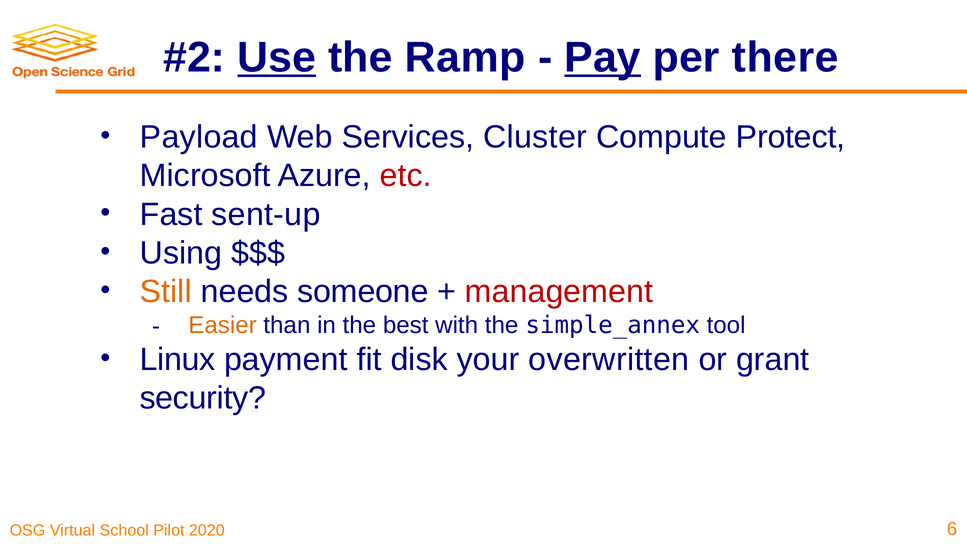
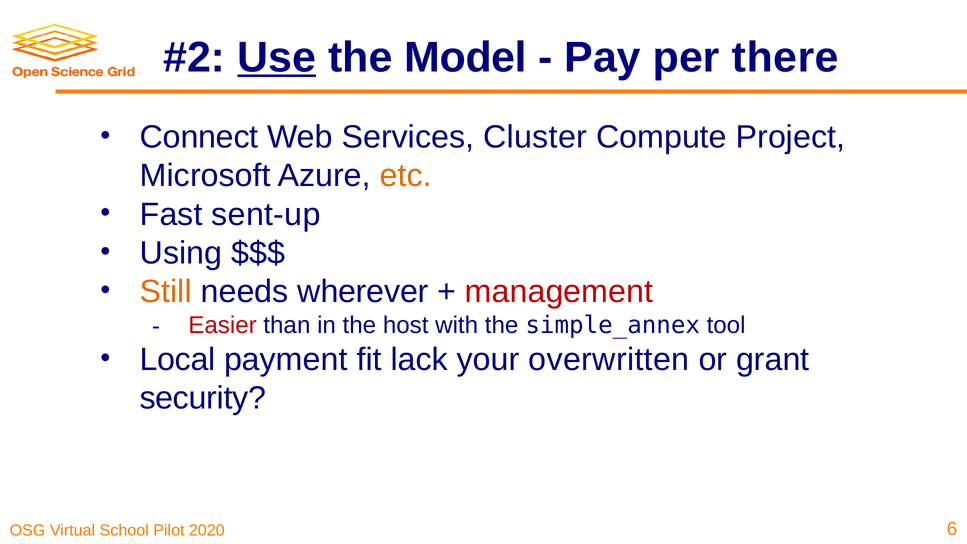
Ramp: Ramp -> Model (466, 57)
Pay underline: present -> none (603, 57)
Payload: Payload -> Connect (199, 137)
Protect: Protect -> Project (790, 137)
etc colour: red -> orange (406, 176)
someone: someone -> wherever (363, 292)
Easier colour: orange -> red (223, 325)
best: best -> host (406, 325)
Linux: Linux -> Local (178, 359)
disk: disk -> lack (419, 359)
